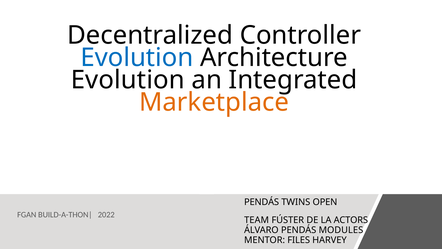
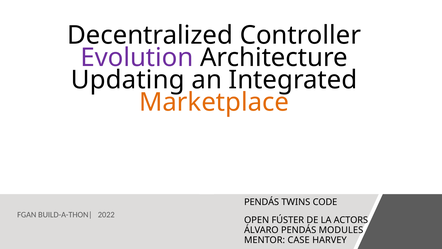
Evolution colour: blue -> purple (137, 58)
Evolution: Evolution -> Updating (128, 80)
OPEN: OPEN -> CODE (325, 202)
TEAM: TEAM -> OPEN (257, 220)
FILES: FILES -> CASE (299, 240)
